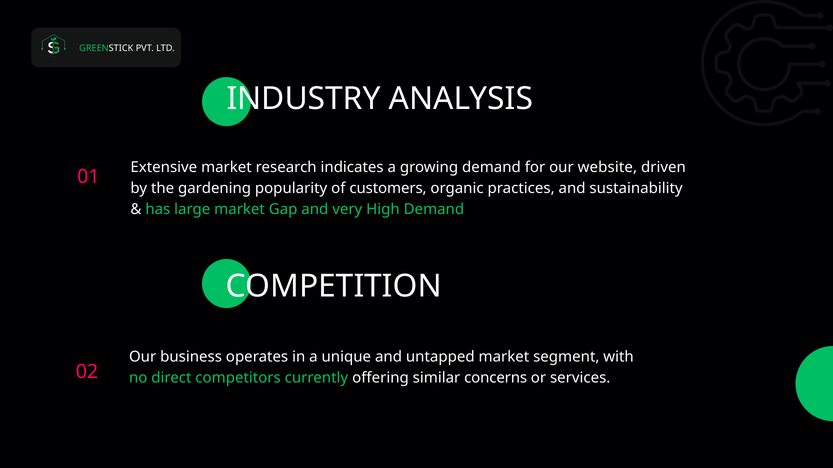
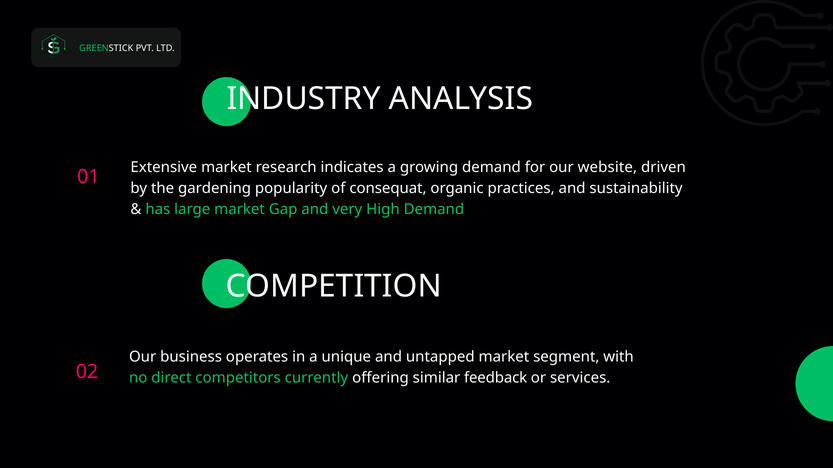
customers: customers -> consequat (388, 188)
concerns: concerns -> feedback (496, 378)
